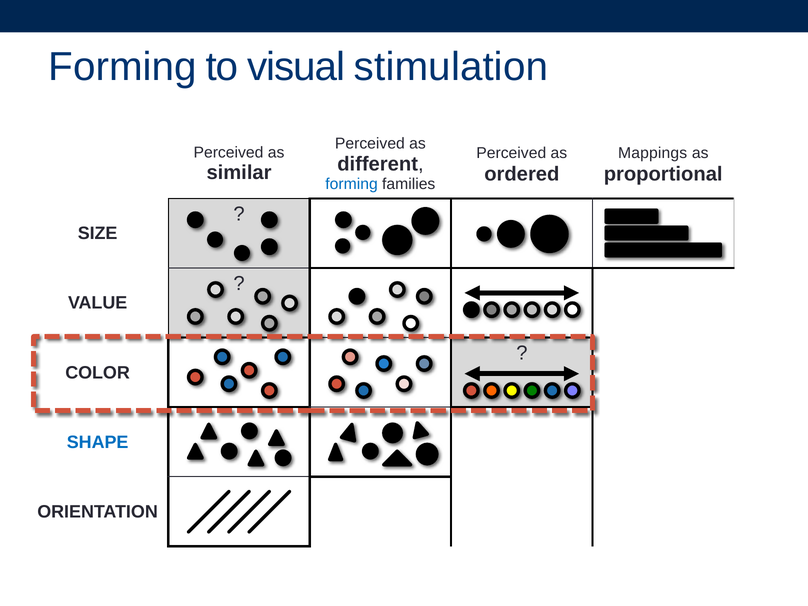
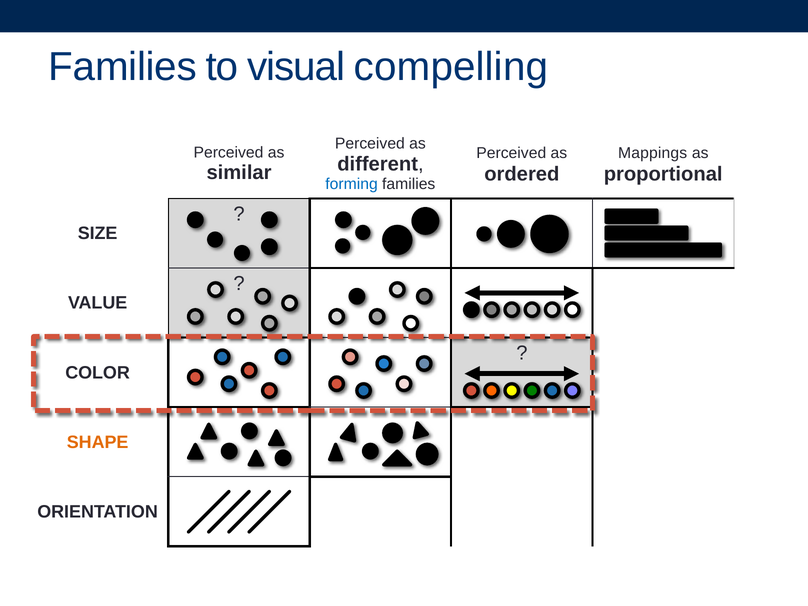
Forming: Forming -> Families (123, 67)
stimulation: stimulation -> compelling (451, 67)
SHAPE colour: blue -> orange (98, 442)
